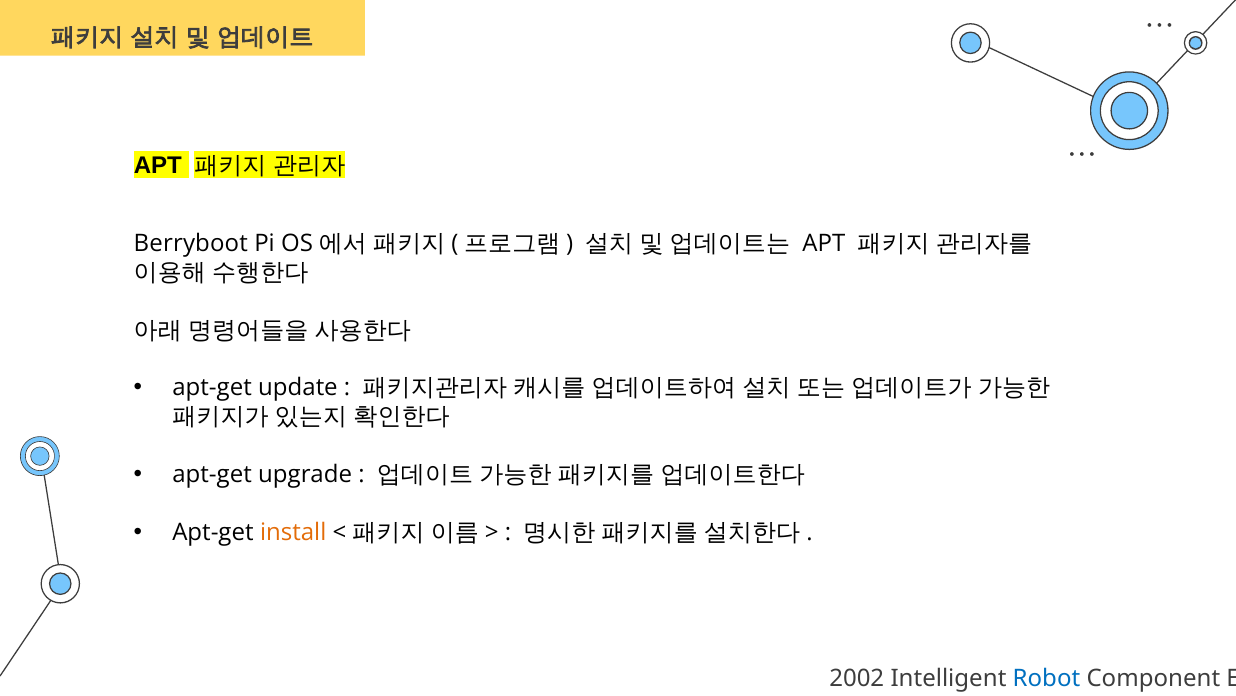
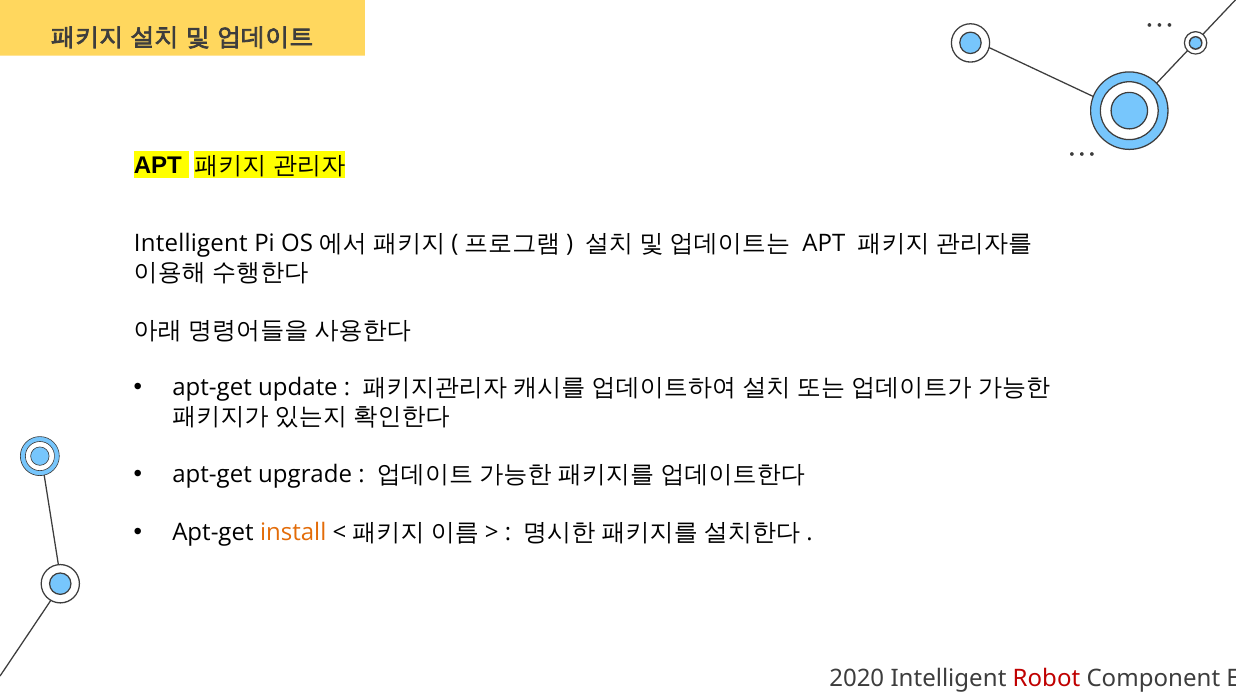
Berryboot: Berryboot -> Intelligent (191, 243)
2002: 2002 -> 2020 (857, 678)
Robot colour: blue -> red (1046, 678)
